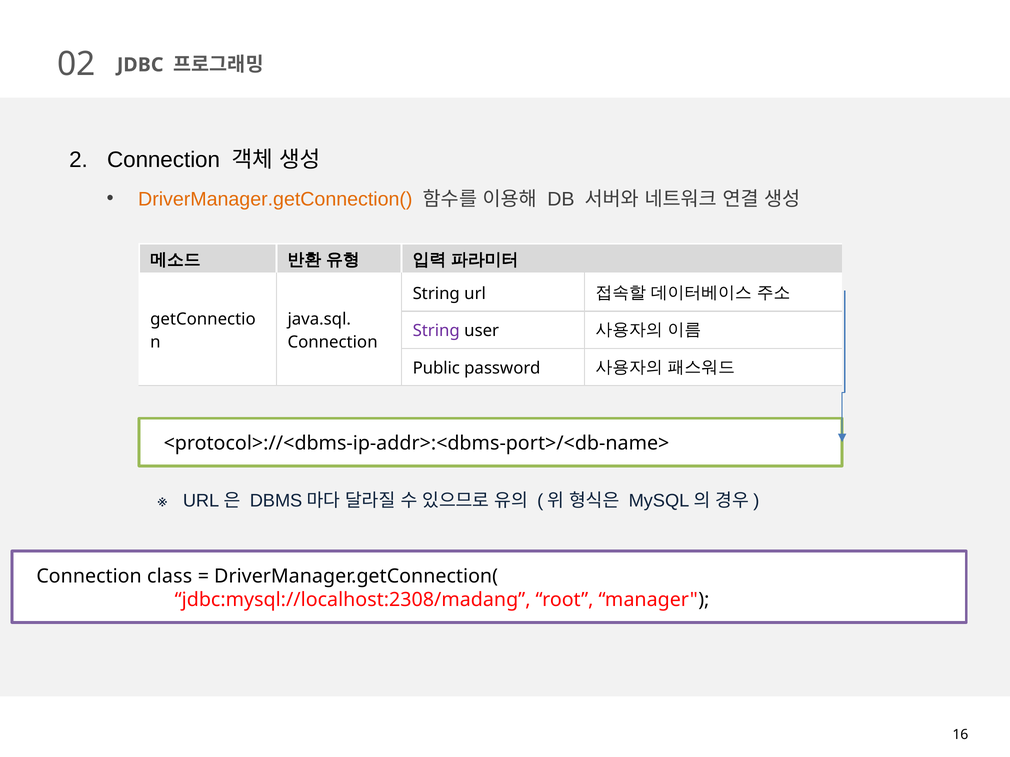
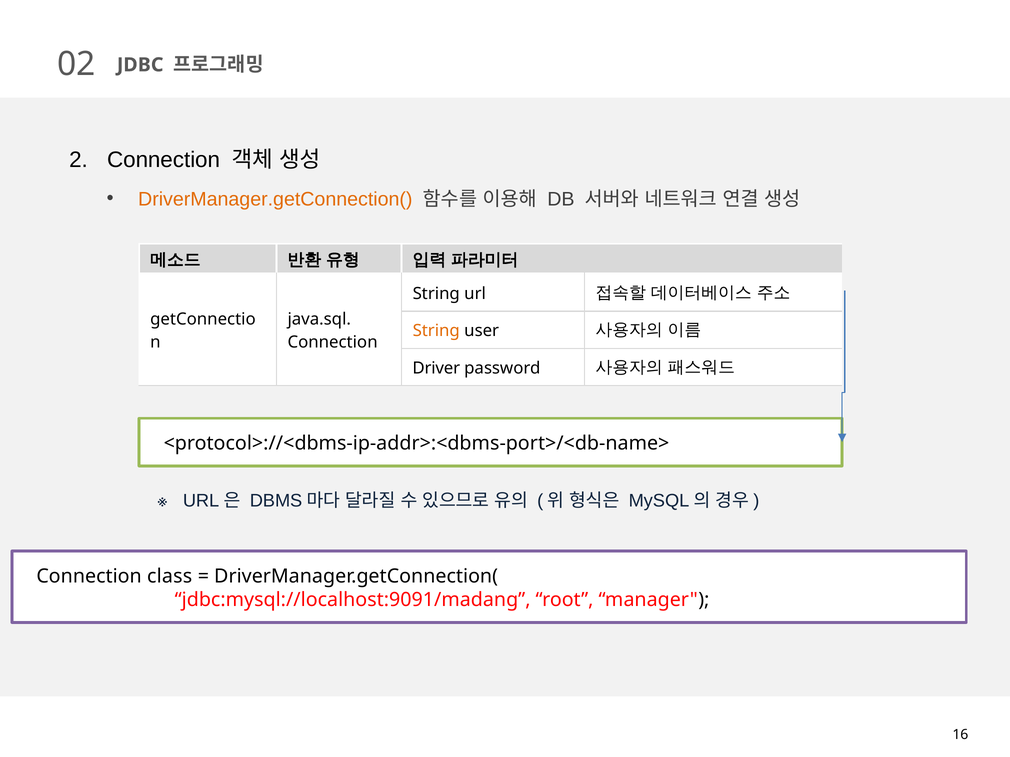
String colour: purple -> orange (436, 331)
Public: Public -> Driver (436, 368)
jdbc:mysql://localhost:2308/madang: jdbc:mysql://localhost:2308/madang -> jdbc:mysql://localhost:9091/madang (353, 600)
